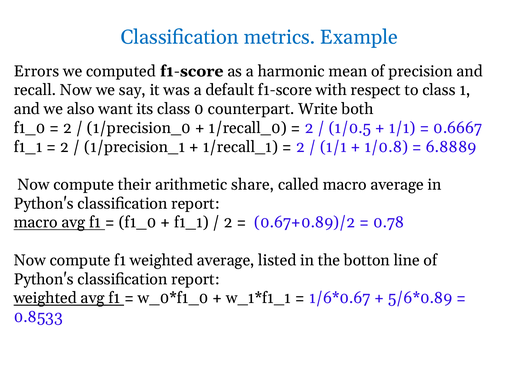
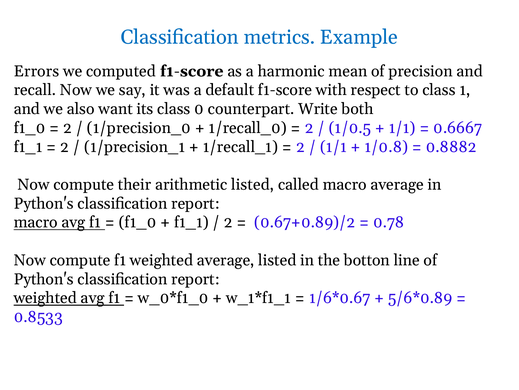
6.8889: 6.8889 -> 0.8882 (451, 147)
arithmetic share: share -> listed (253, 184)
